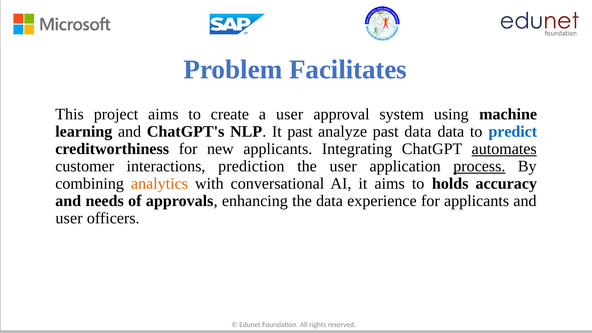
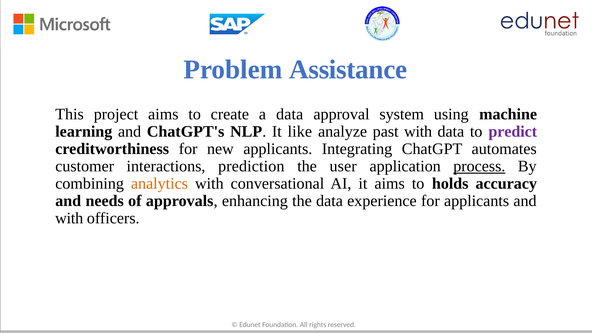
Facilitates: Facilitates -> Assistance (348, 70)
a user: user -> data (290, 114)
It past: past -> like (300, 131)
past data: data -> with (418, 131)
predict colour: blue -> purple (513, 131)
automates underline: present -> none (504, 149)
user: user -> with (69, 218)
